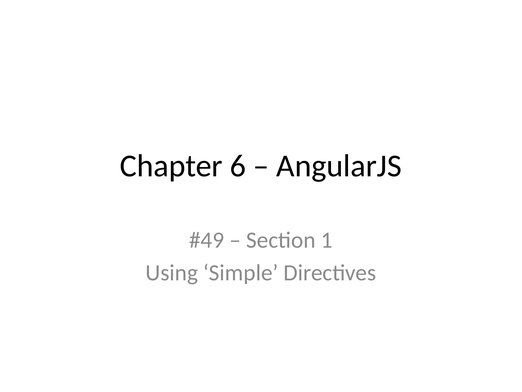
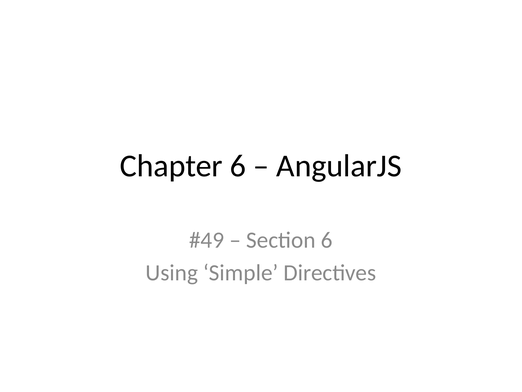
Section 1: 1 -> 6 (327, 240)
